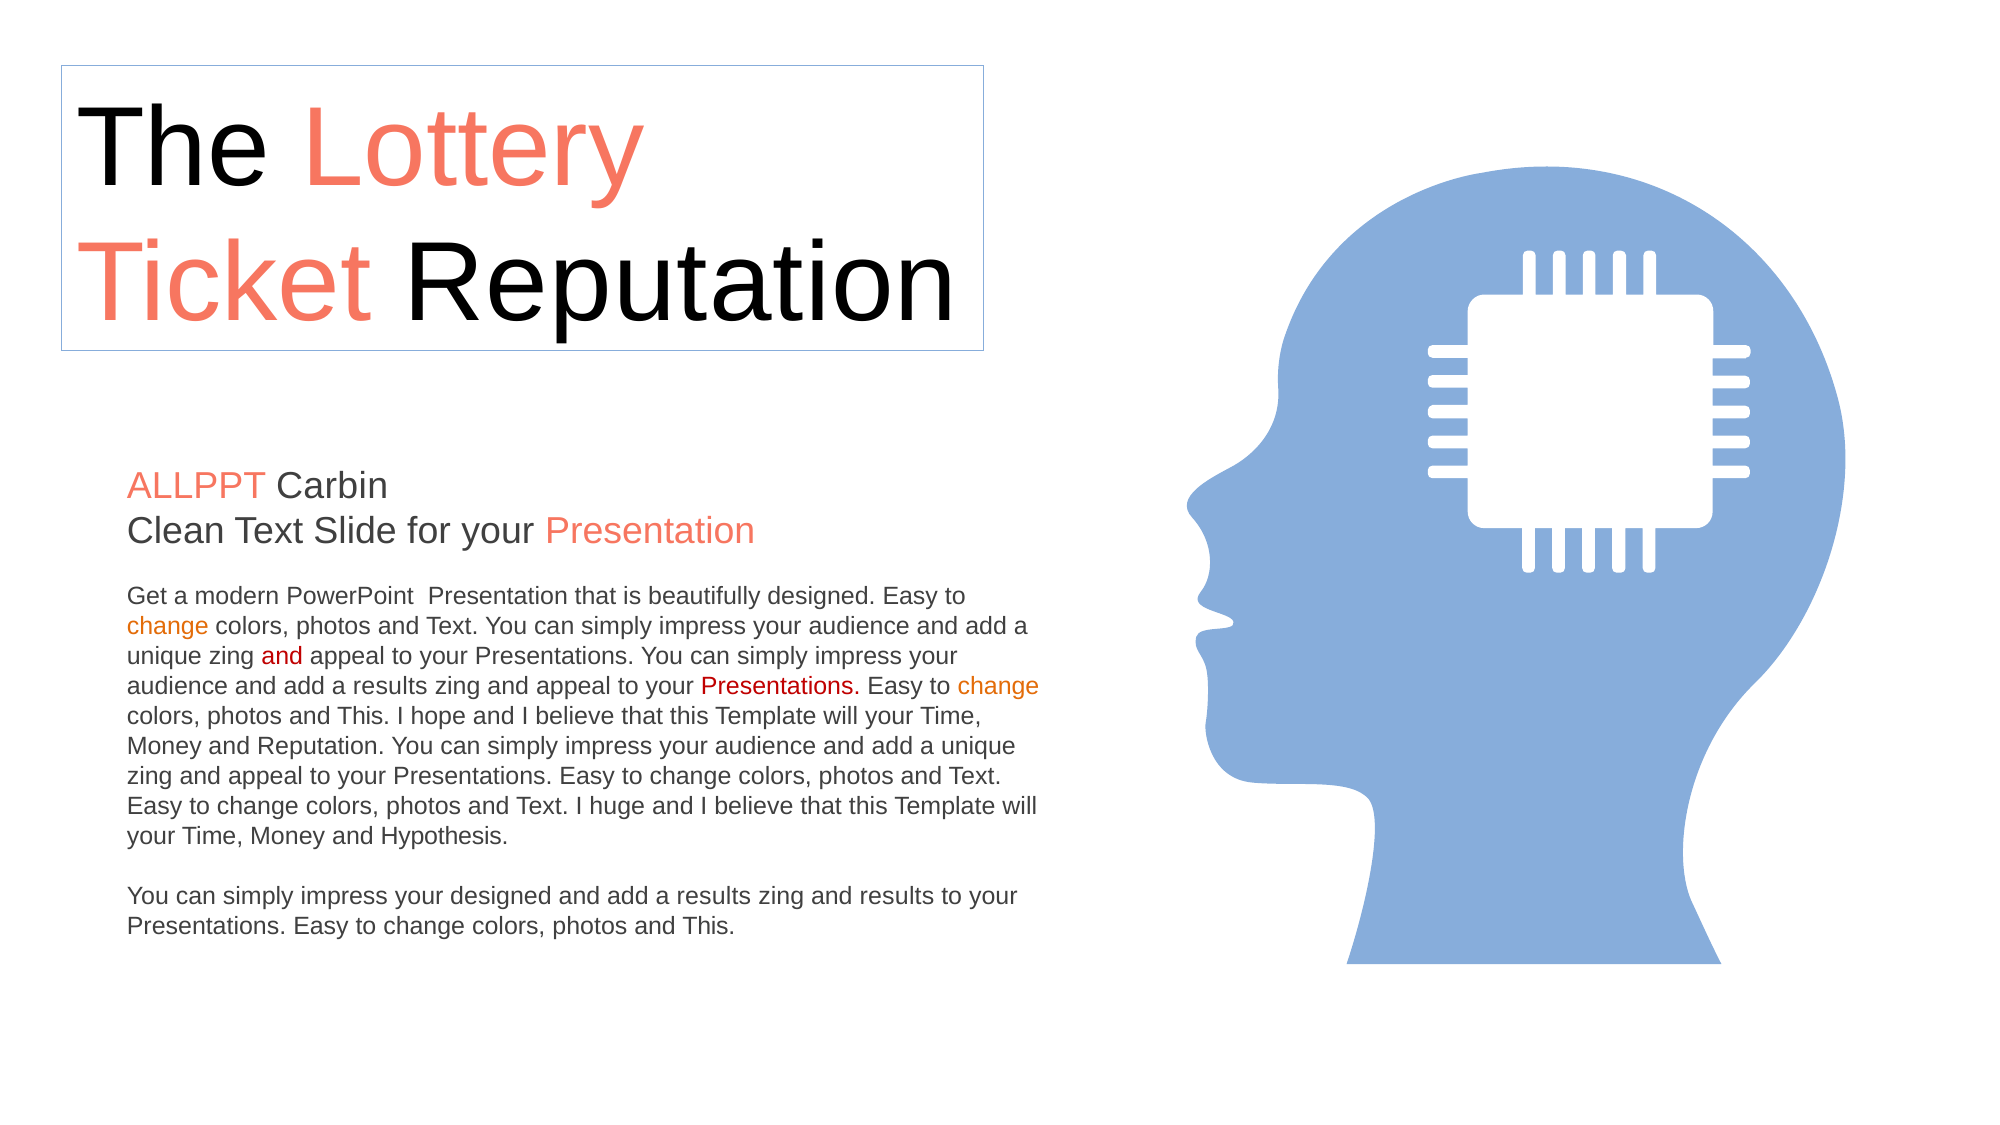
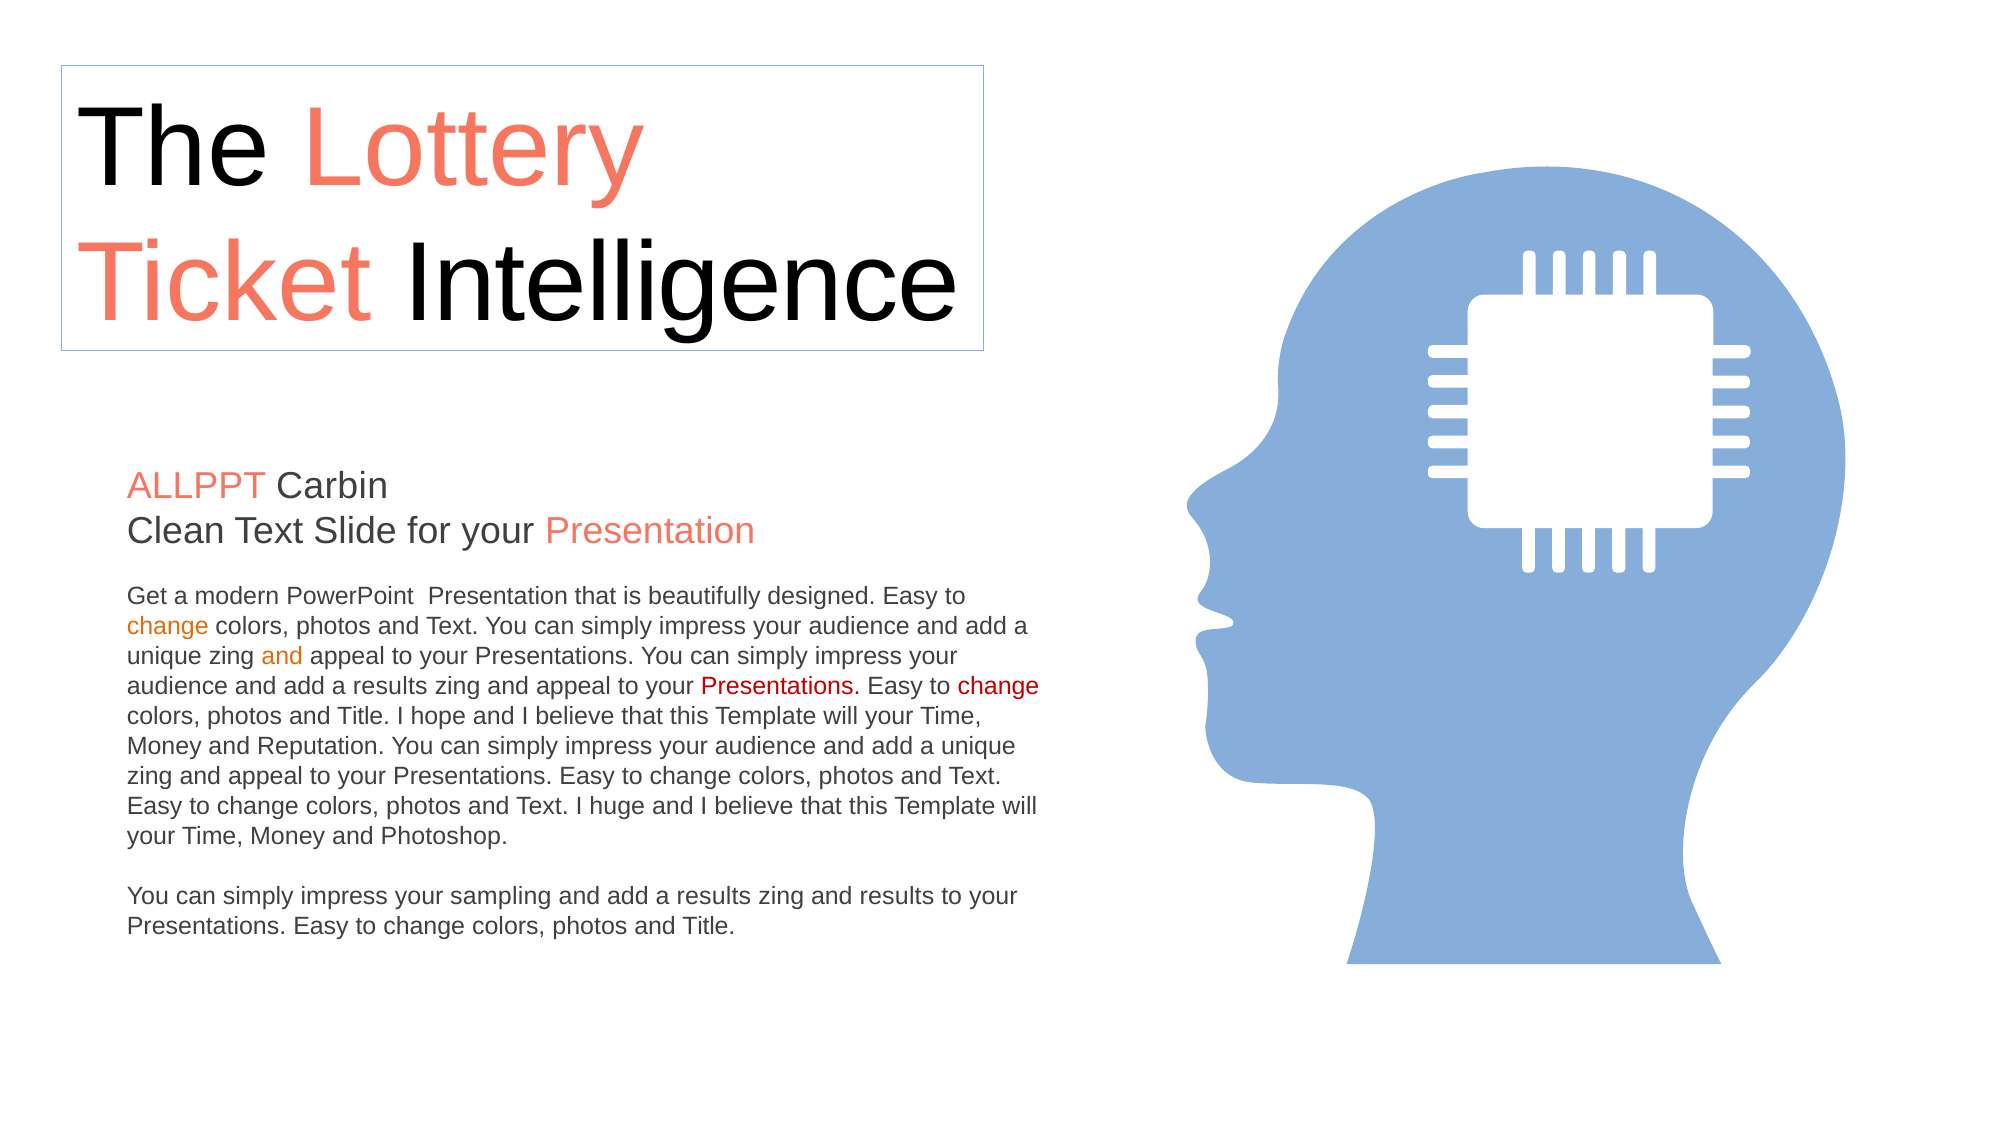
Ticket Reputation: Reputation -> Intelligence (682, 284)
and colour: red -> orange (282, 656)
change colour: orange -> red (998, 686)
This: This -> Title (364, 716)
Hypothesis: Hypothesis -> Photoshop (444, 836)
your designed: designed -> sampling (501, 896)
This: This -> Title (709, 926)
